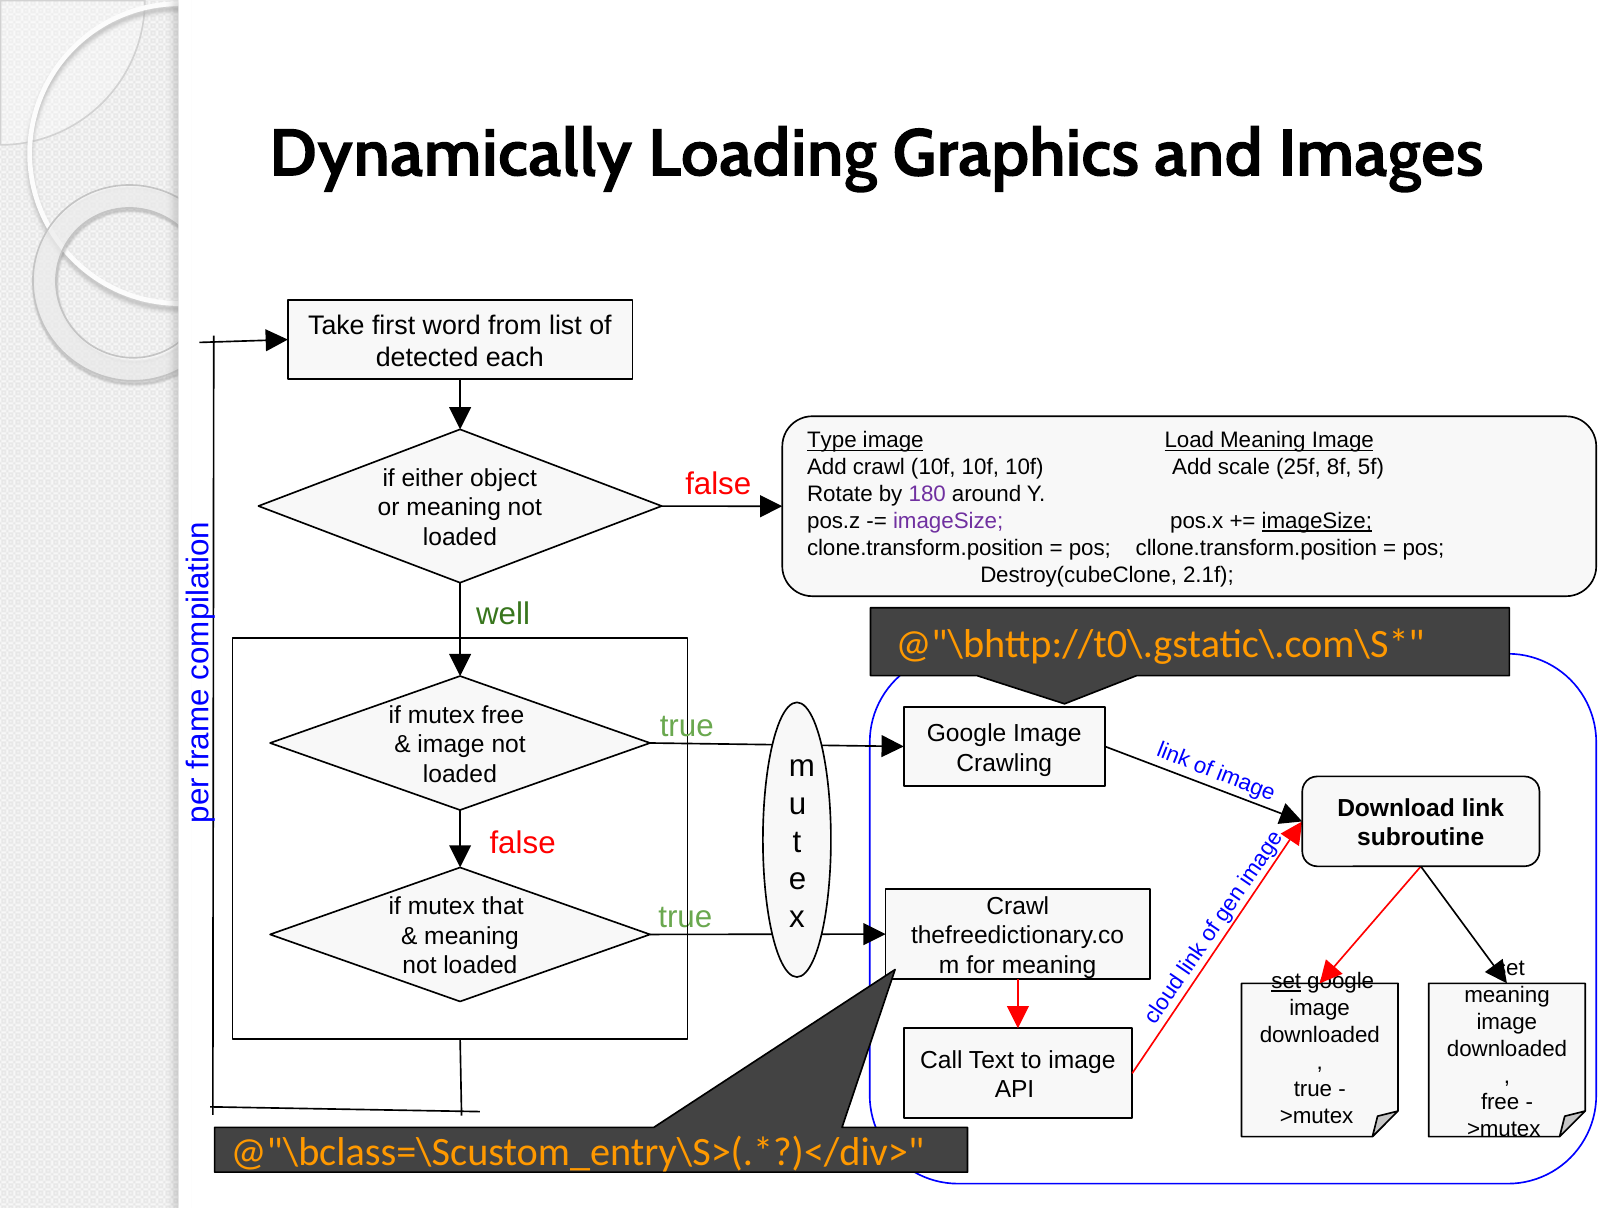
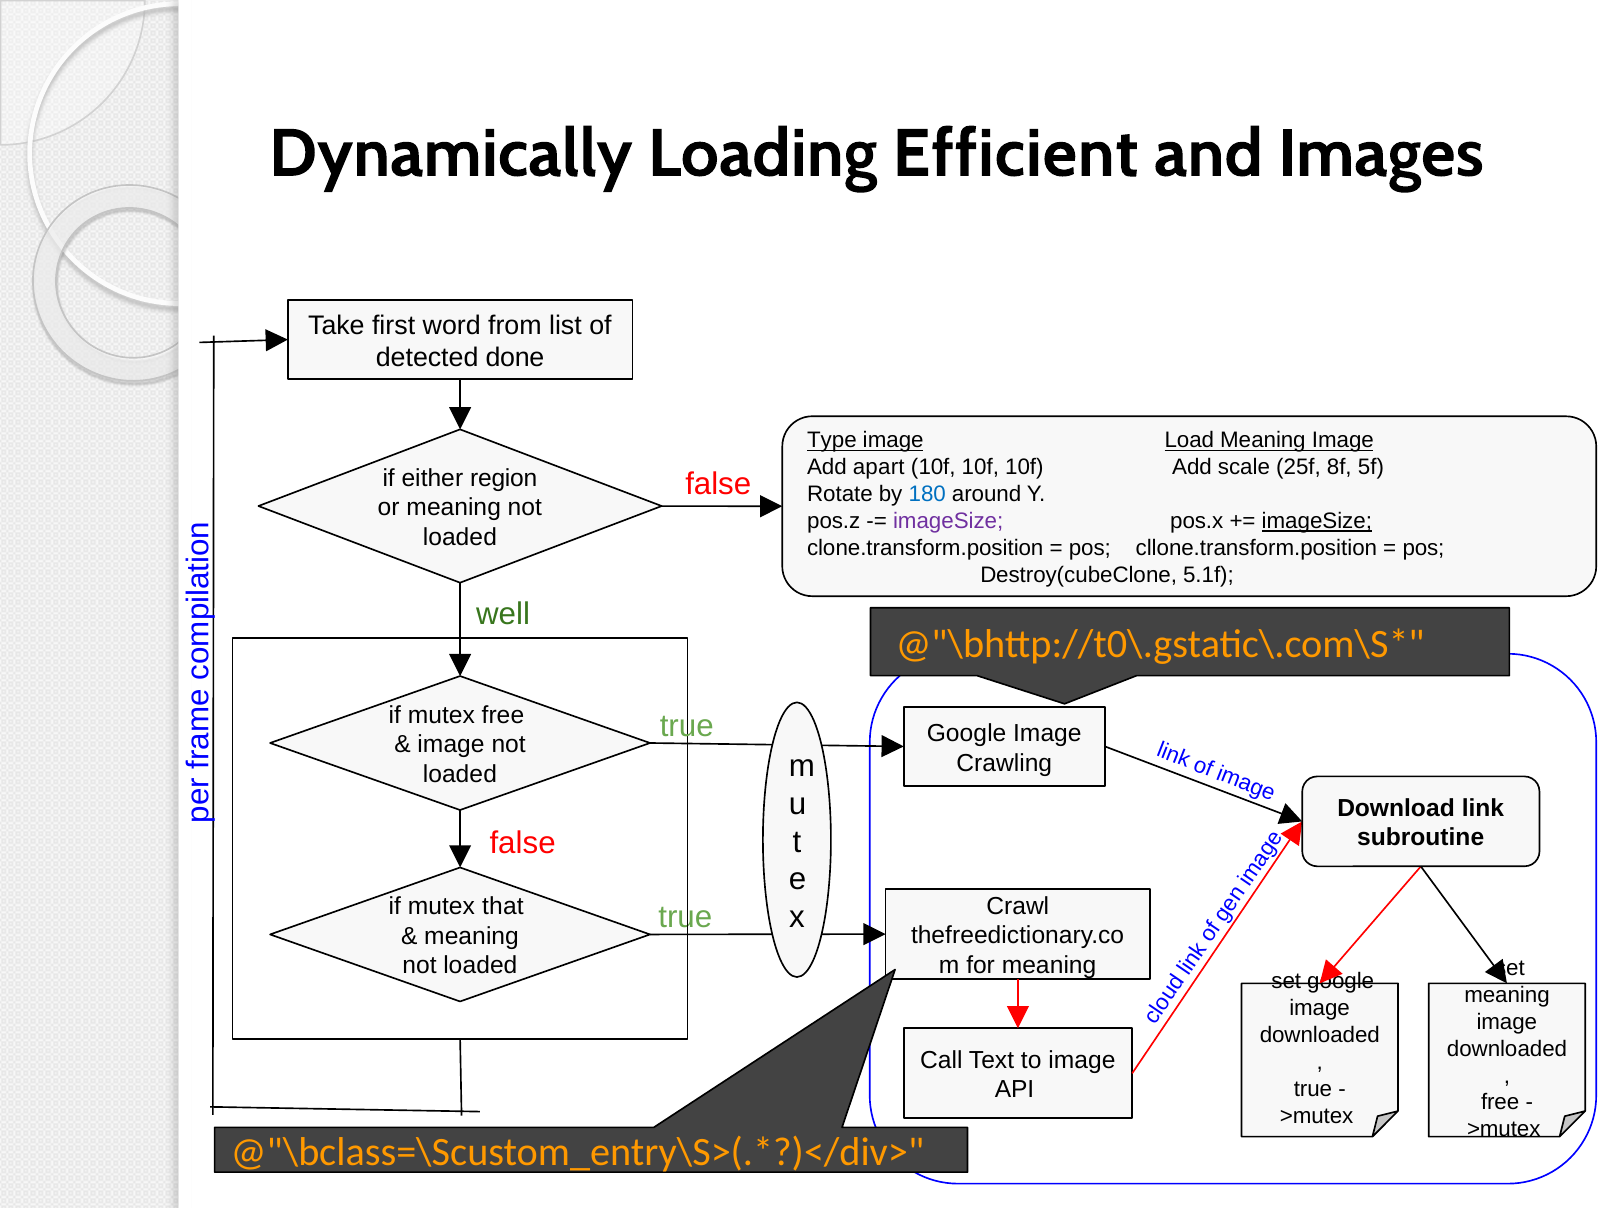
Graphics: Graphics -> Efficient (1015, 154)
each: each -> done (515, 357)
Add crawl: crawl -> apart (879, 467)
object: object -> region (504, 478)
180 colour: purple -> blue (927, 494)
2.1f: 2.1f -> 5.1f (1208, 575)
set underline: present -> none (1286, 981)
